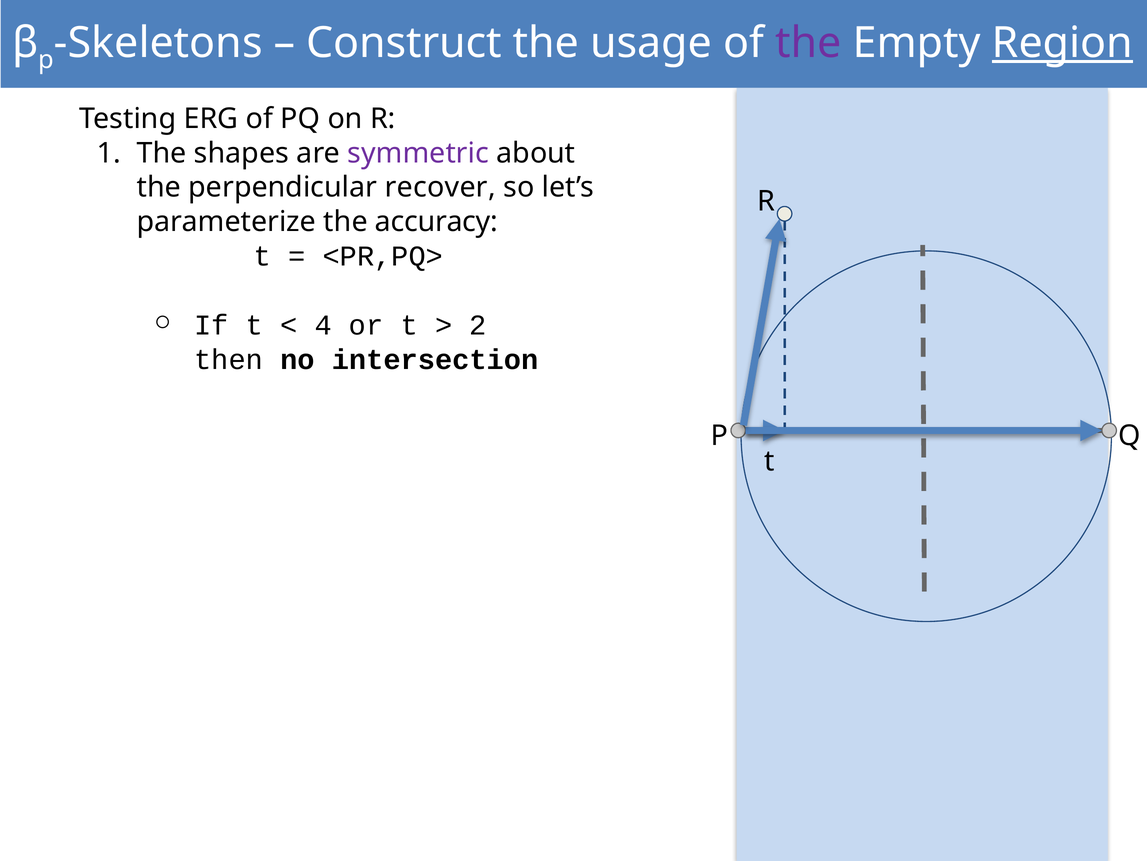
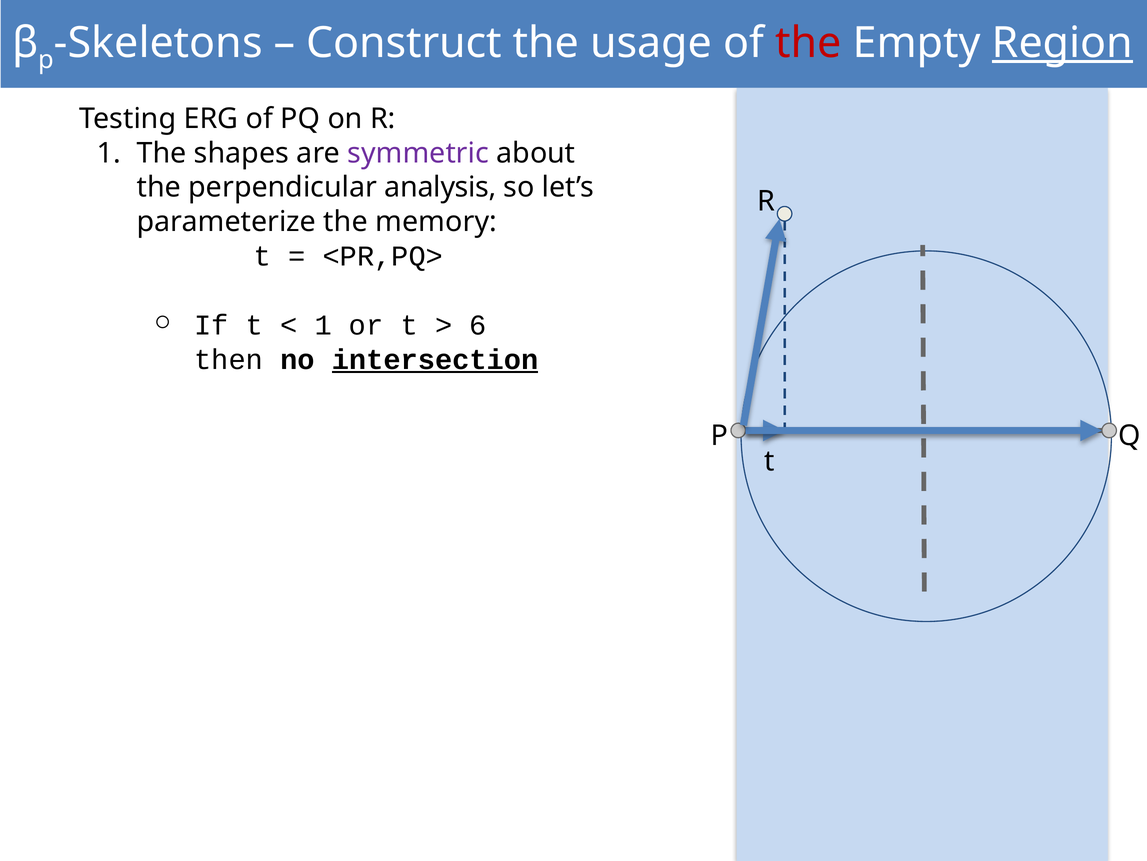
the colour: purple -> red (808, 43)
recover: recover -> analysis (440, 187)
accuracy: accuracy -> memory (436, 222)
4: 4 -> 1 (323, 325)
2: 2 -> 6 (478, 325)
intersection underline: none -> present (435, 359)
